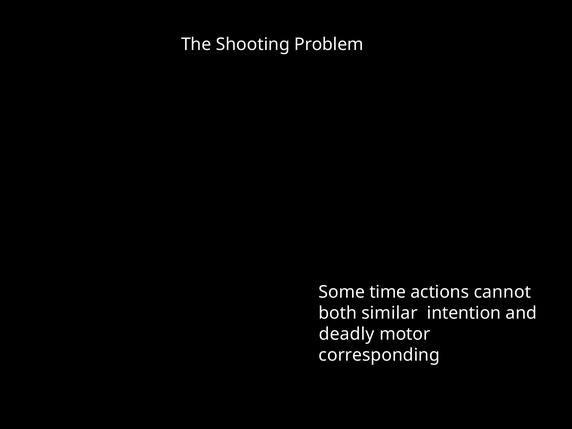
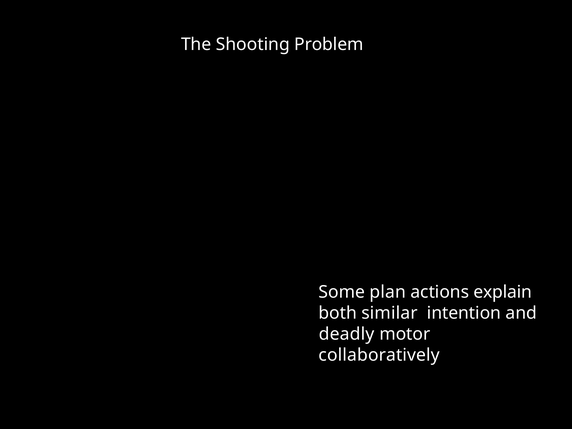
time: time -> plan (388, 292)
cannot: cannot -> explain (503, 292)
corresponding: corresponding -> collaboratively (379, 355)
